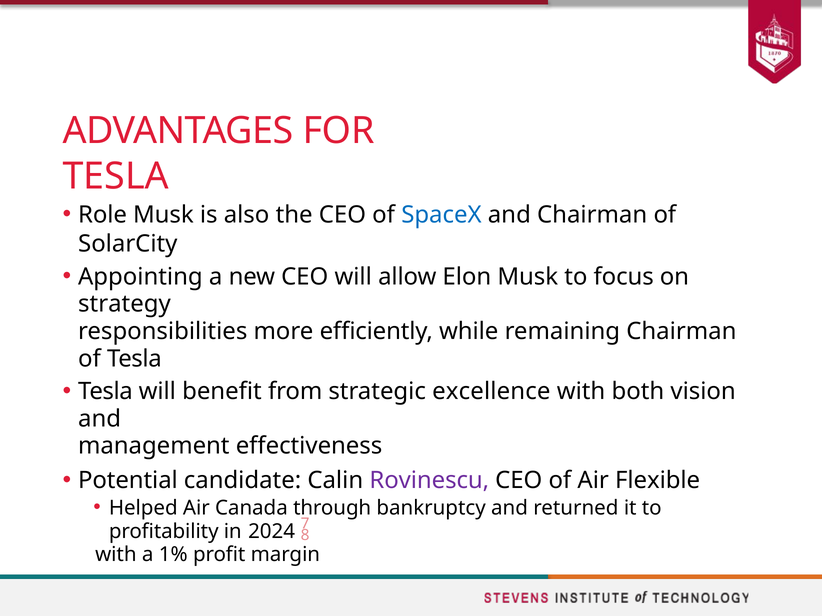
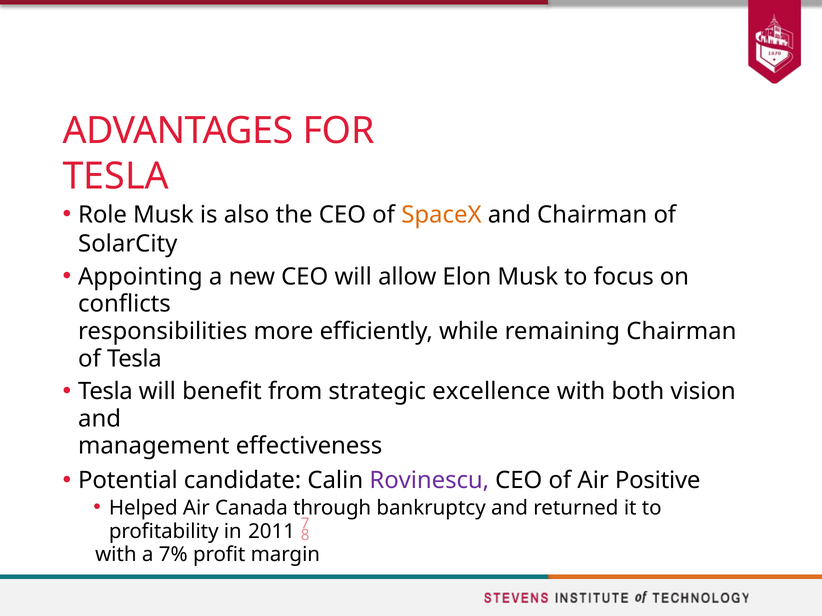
SpaceX colour: blue -> orange (441, 215)
strategy: strategy -> conflicts (124, 304)
Flexible: Flexible -> Positive (658, 481)
2024: 2024 -> 2011 (272, 532)
1%: 1% -> 7% (173, 555)
